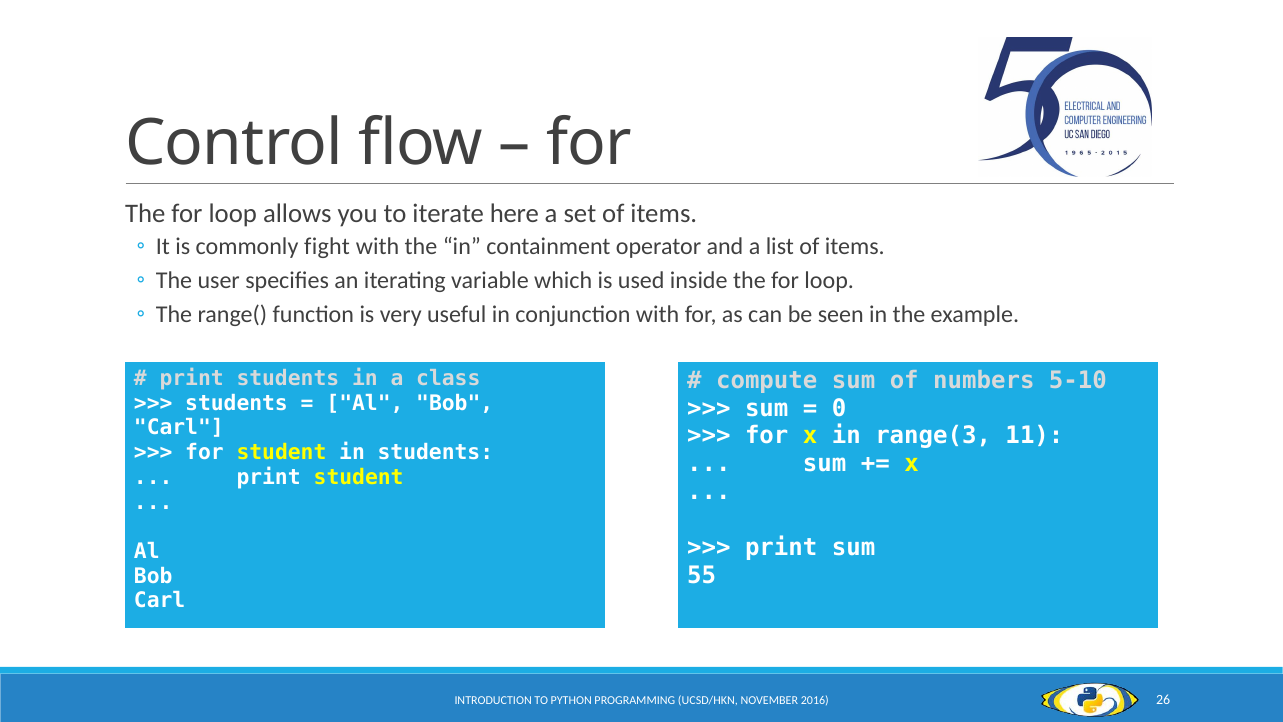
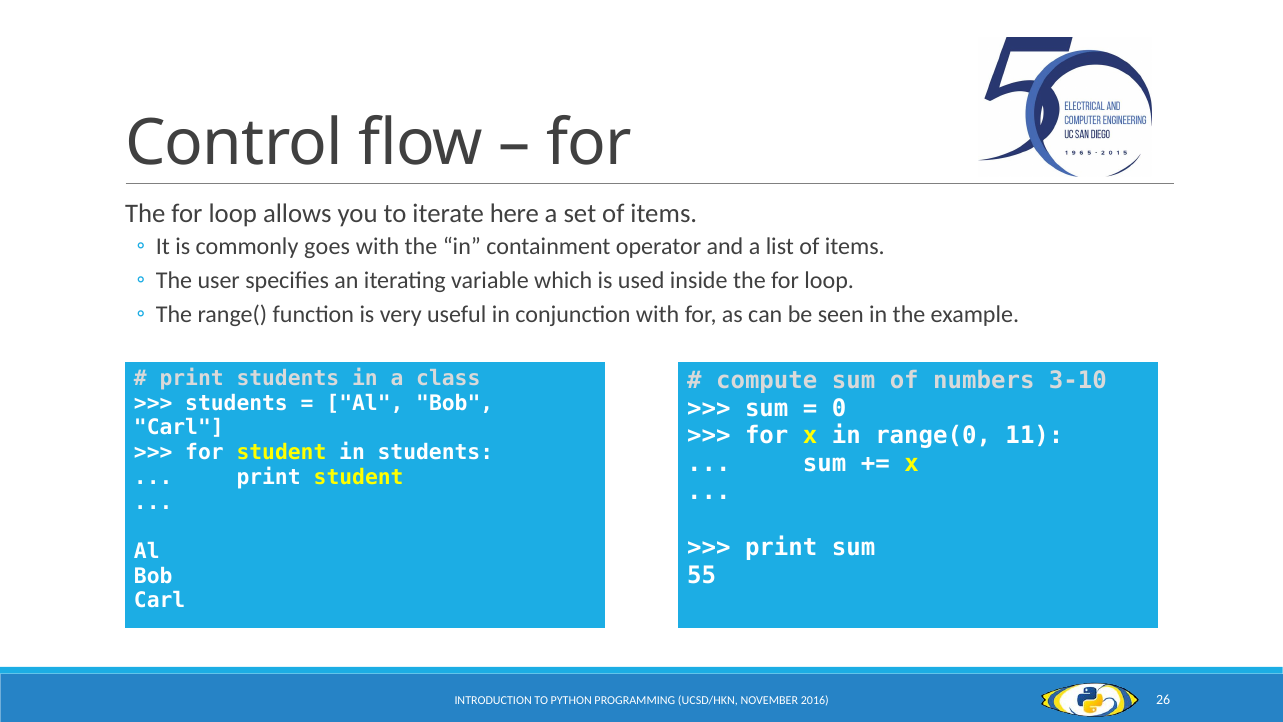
fight: fight -> goes (327, 246)
5-10: 5-10 -> 3-10 (1078, 380)
range(3: range(3 -> range(0 (933, 436)
